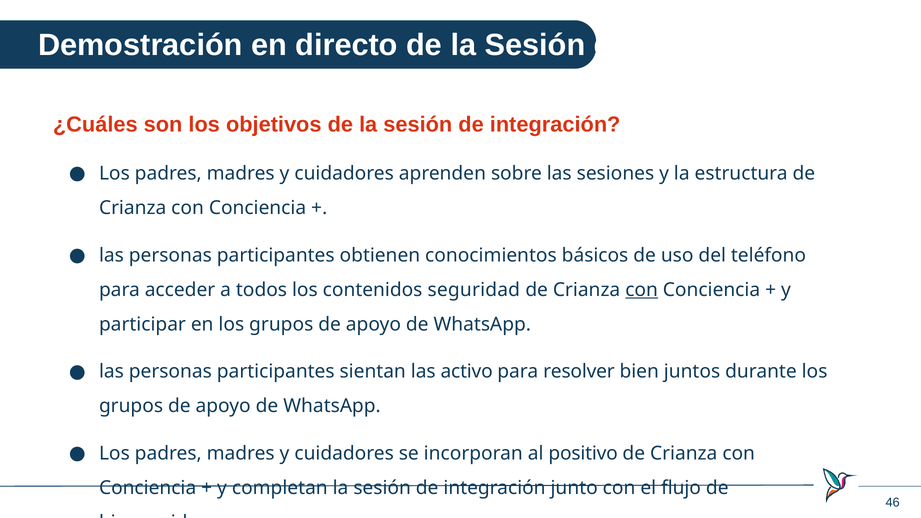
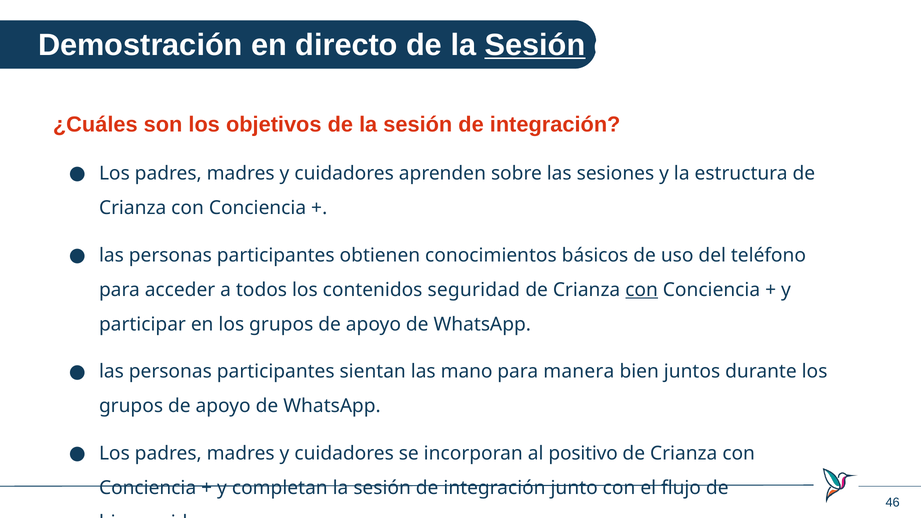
Sesión underline: none -> present (535, 45)
activo: activo -> mano (467, 372)
resolver: resolver -> manera (579, 372)
